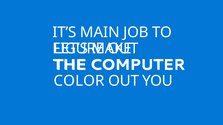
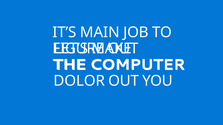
COLOR: COLOR -> DOLOR (79, 81)
